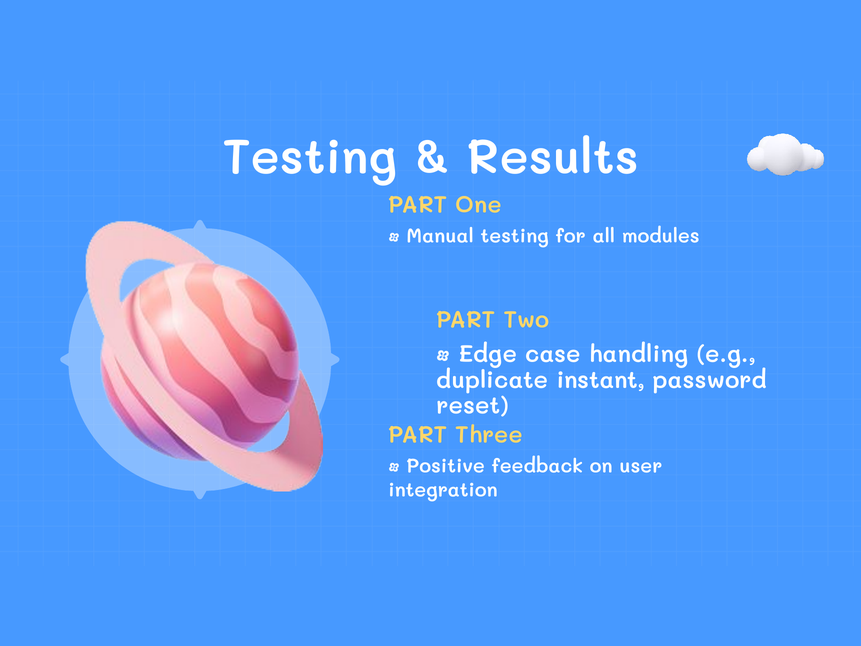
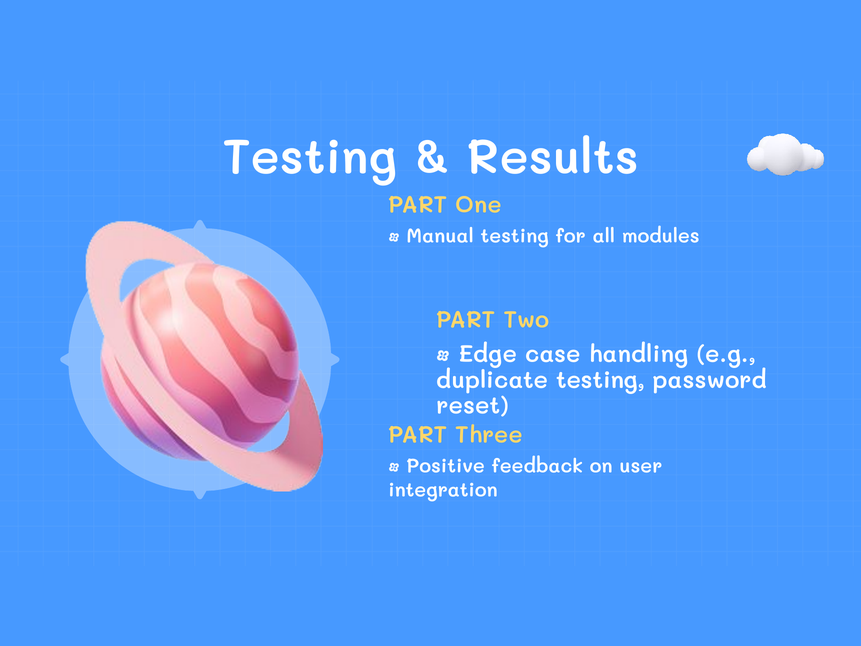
duplicate instant: instant -> testing (601, 380)
